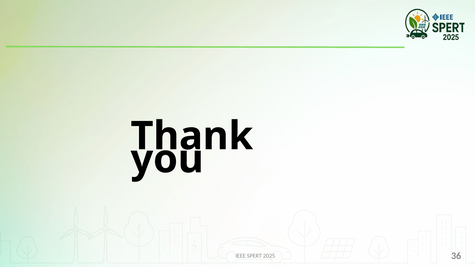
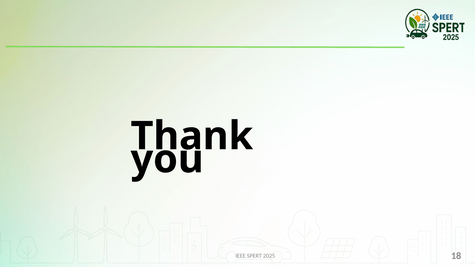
36: 36 -> 18 (456, 256)
